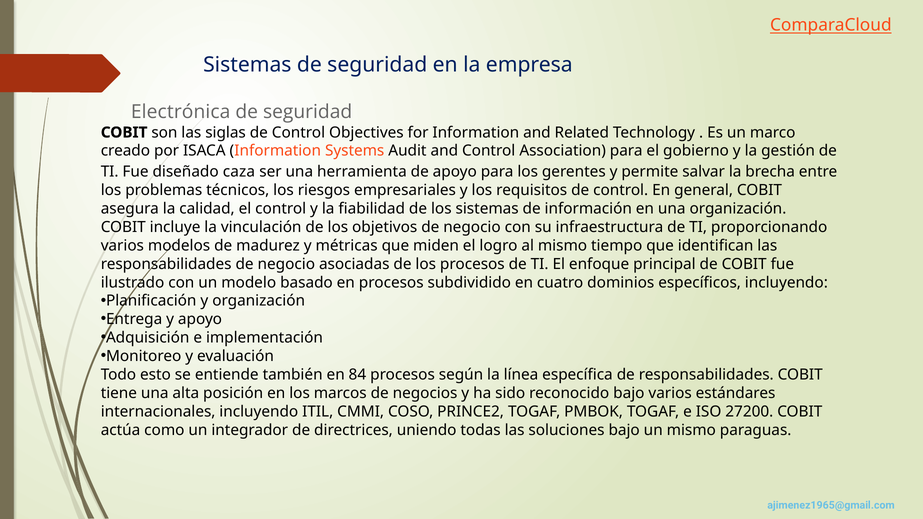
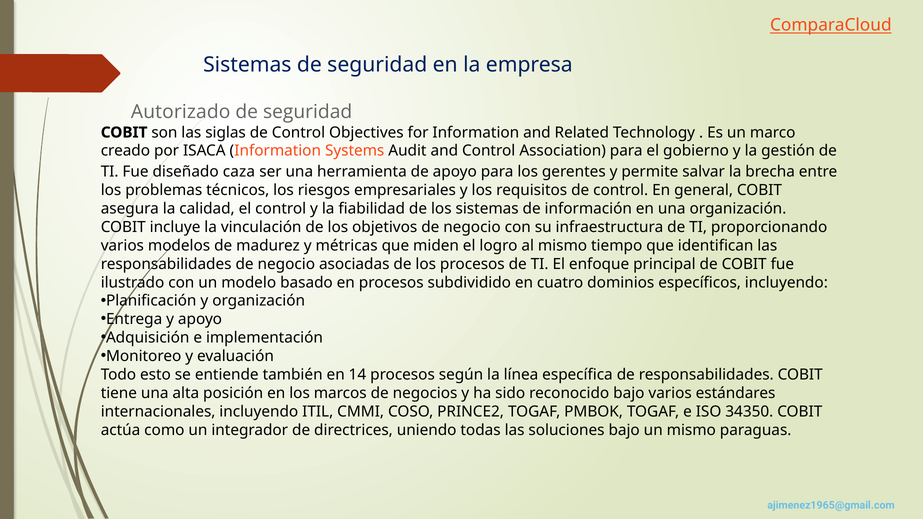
Electrónica: Electrónica -> Autorizado (181, 112)
84: 84 -> 14 (357, 375)
27200: 27200 -> 34350 (749, 412)
